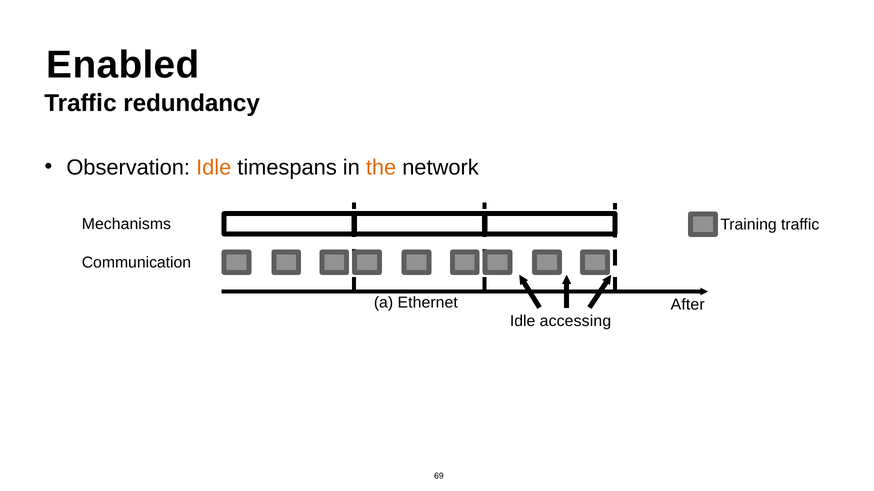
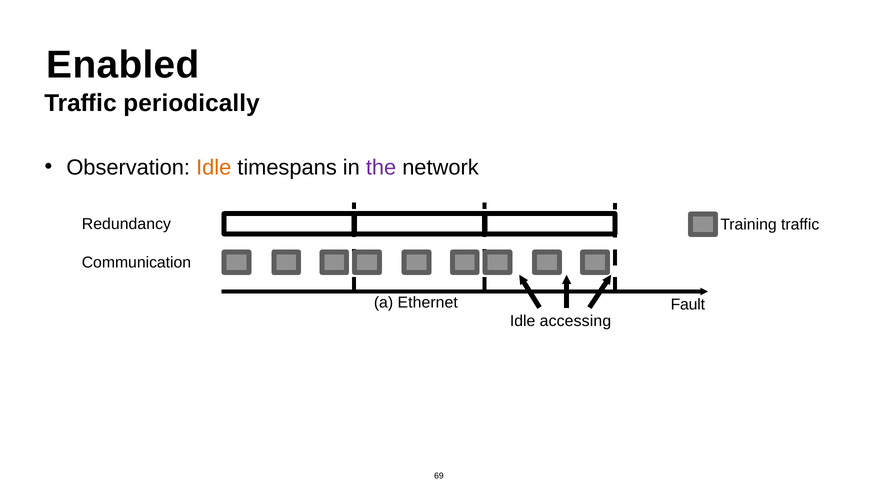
redundancy: redundancy -> periodically (192, 103)
the colour: orange -> purple (381, 168)
Mechanisms: Mechanisms -> Redundancy (126, 225)
After: After -> Fault (688, 305)
